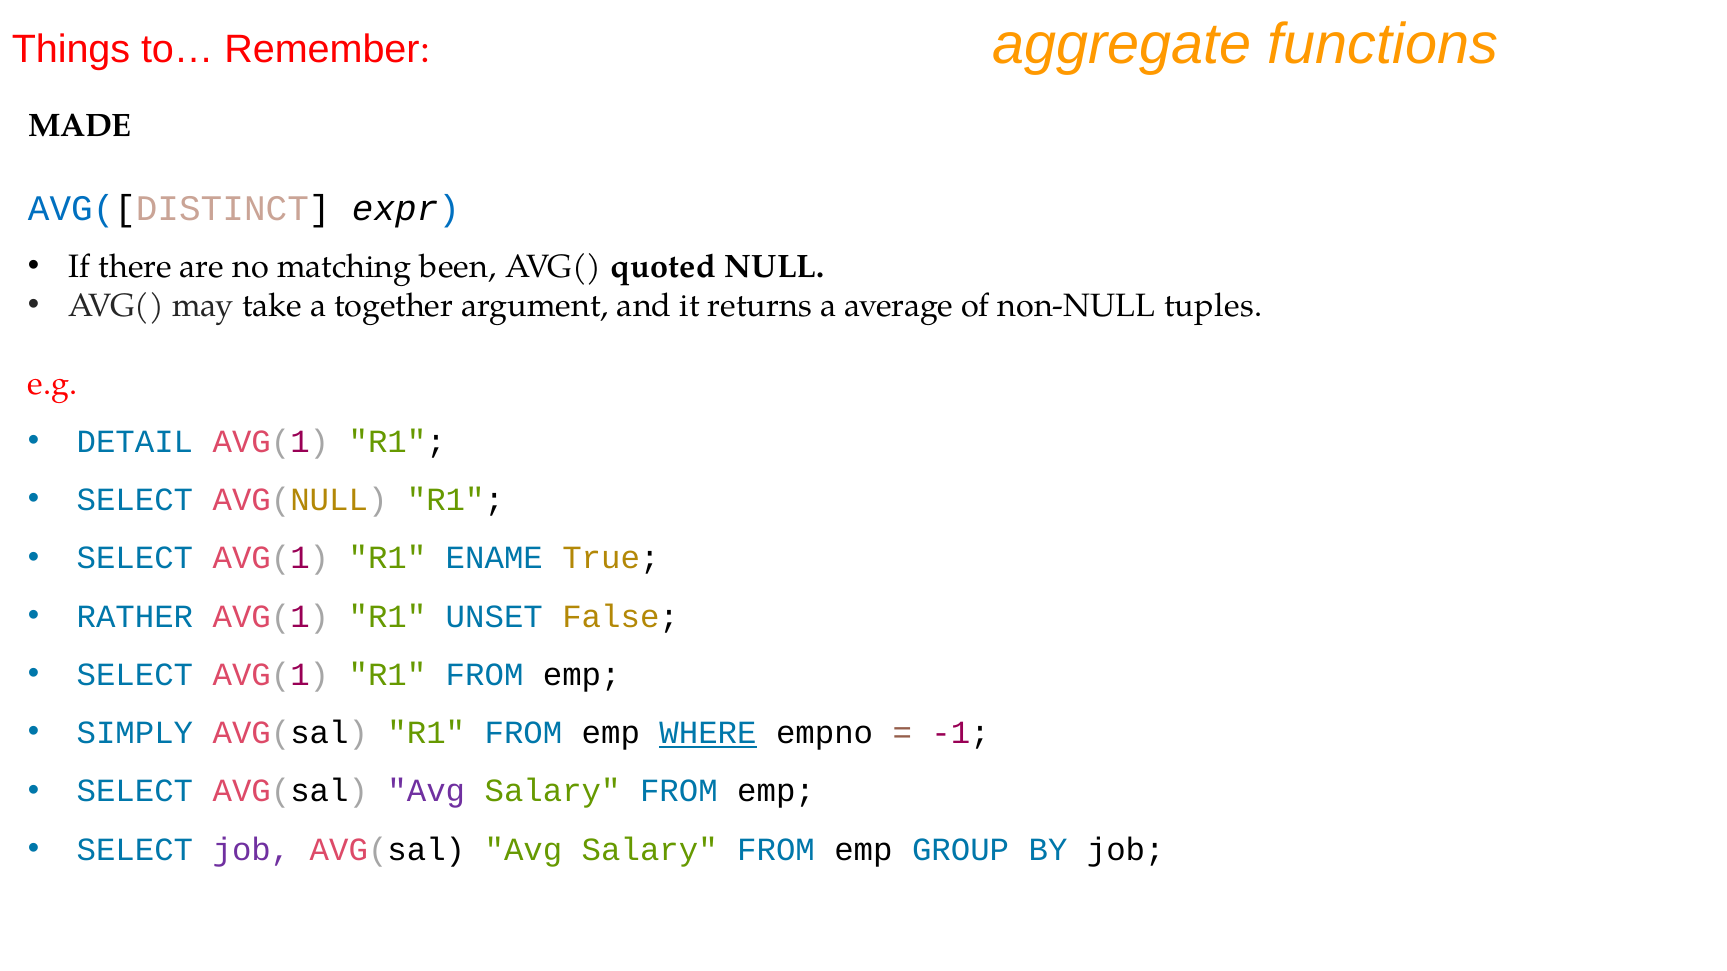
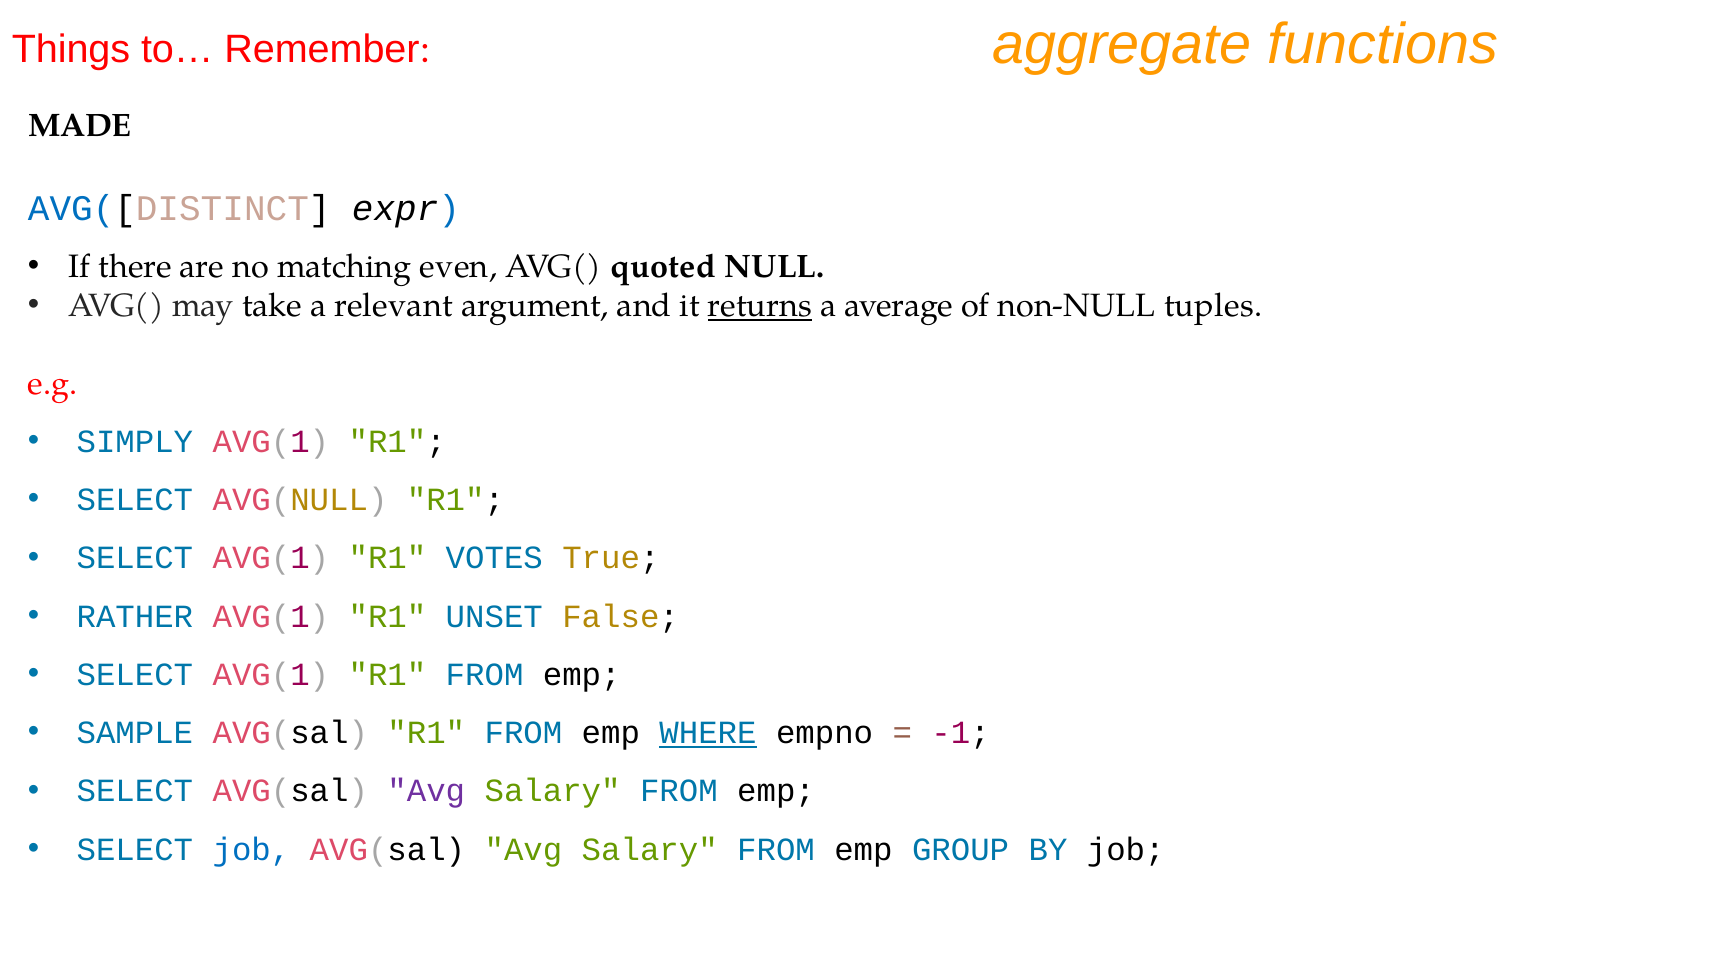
been: been -> even (458, 267)
together: together -> relevant (393, 306)
returns underline: none -> present (760, 306)
DETAIL: DETAIL -> SIMPLY (135, 442)
ENAME: ENAME -> VOTES (494, 558)
SIMPLY: SIMPLY -> SAMPLE (135, 733)
job colour: purple -> blue (251, 850)
